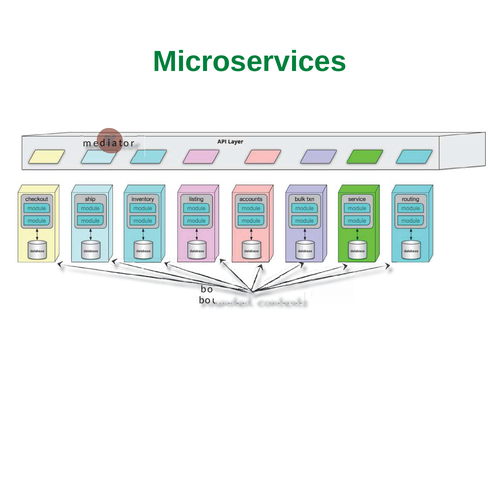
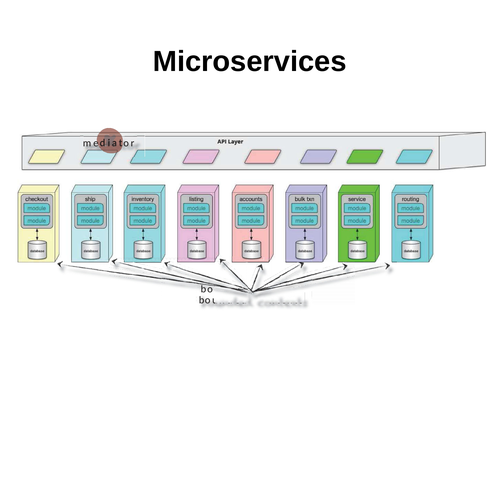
Microservices colour: green -> black (250, 62)
